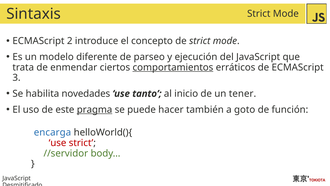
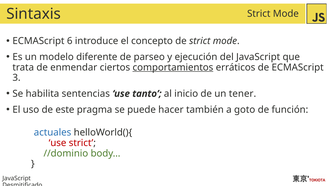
2: 2 -> 6 (70, 41)
novedades: novedades -> sentencias (86, 94)
pragma underline: present -> none (95, 109)
encarga: encarga -> actuales (53, 132)
//servidor: //servidor -> //dominio (66, 153)
